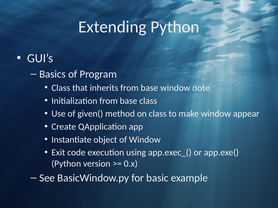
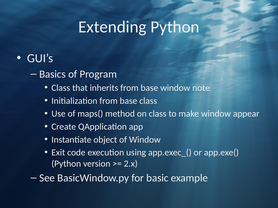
given(: given( -> maps( (90, 114)
0.x: 0.x -> 2.x (131, 164)
